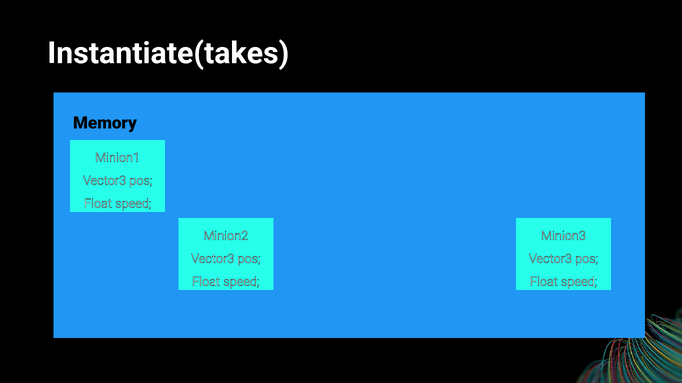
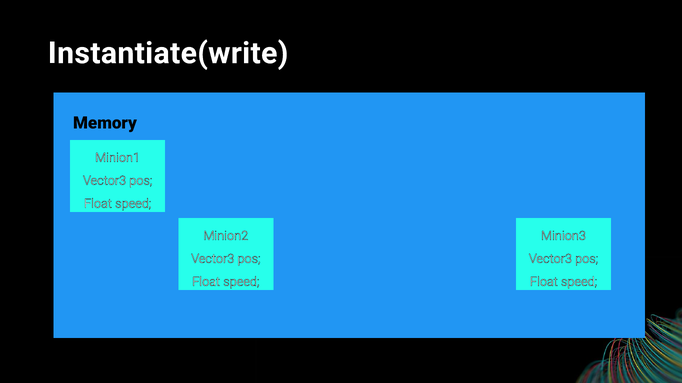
Instantiate(takes: Instantiate(takes -> Instantiate(write (168, 53)
